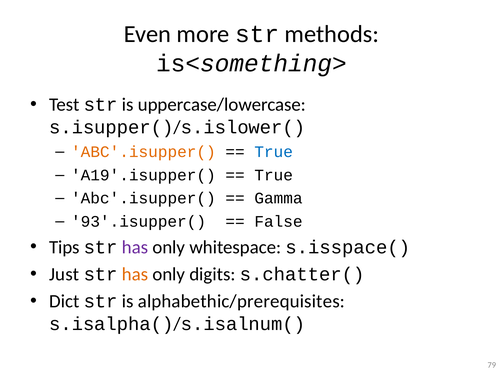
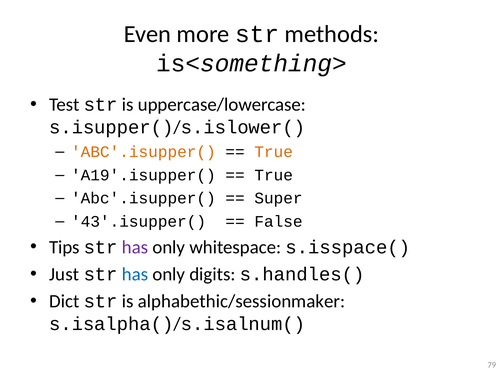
True colour: blue -> orange (274, 152)
Gamma: Gamma -> Super (278, 198)
93'.isupper(: 93'.isupper( -> 43'.isupper( (139, 222)
has colour: orange -> blue (135, 274)
s.chatter(: s.chatter( -> s.handles( (302, 274)
alphabethic/prerequisites: alphabethic/prerequisites -> alphabethic/sessionmaker (241, 302)
